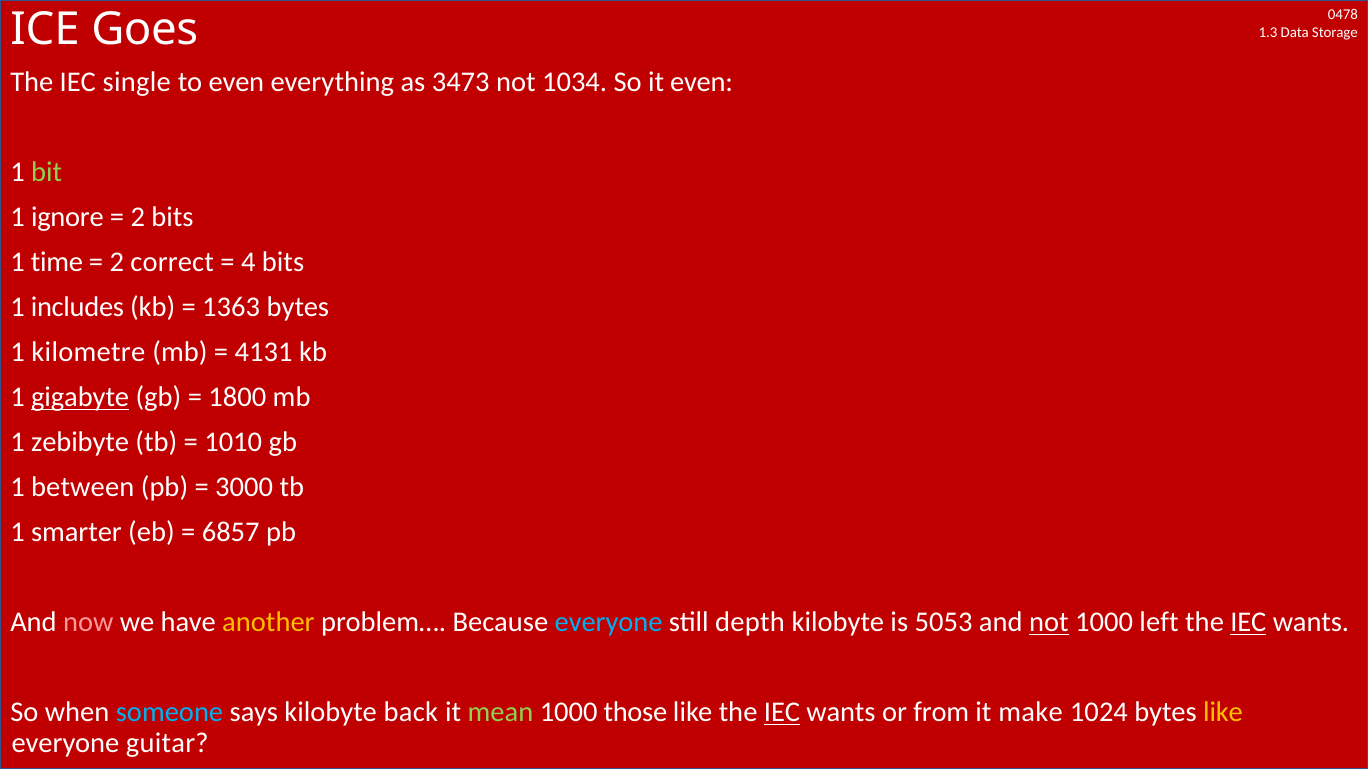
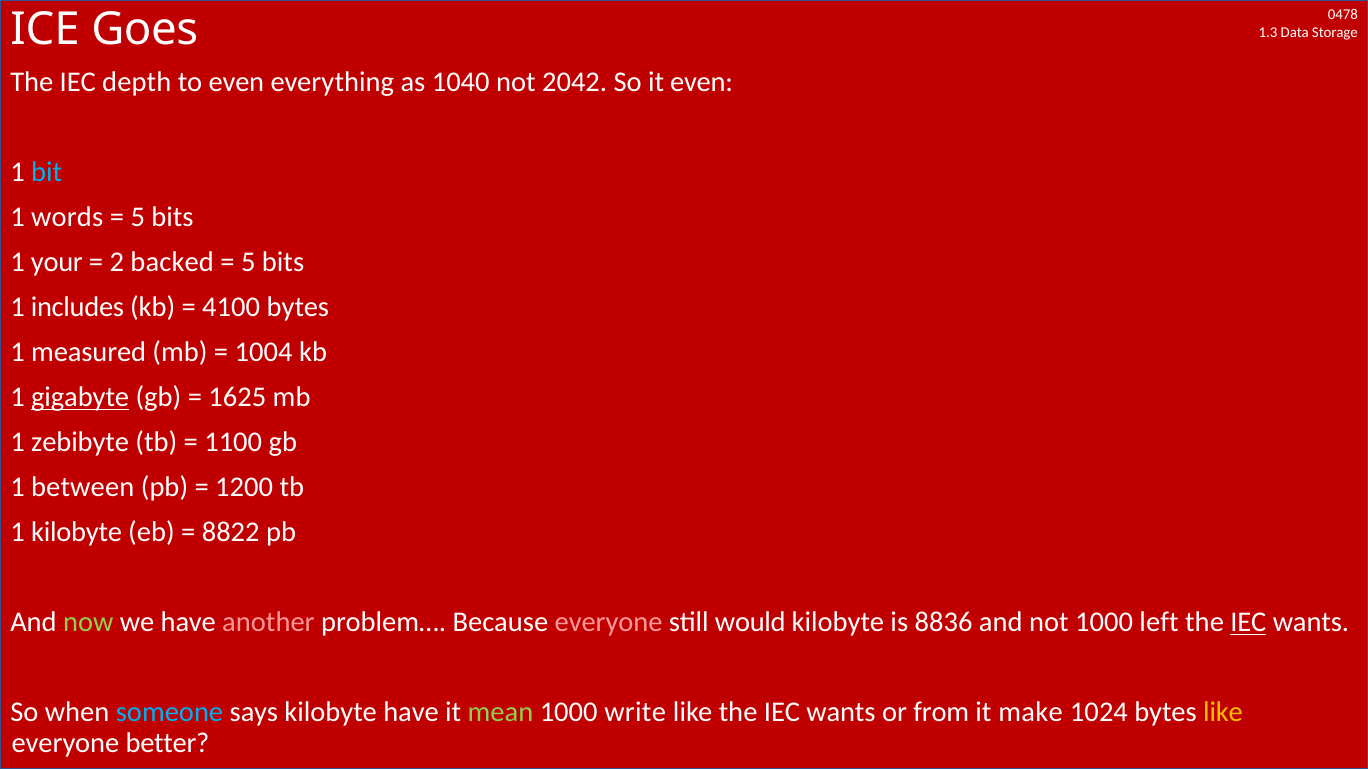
single: single -> depth (137, 82)
3473: 3473 -> 1040 (461, 82)
1034: 1034 -> 2042 (575, 82)
bit colour: light green -> light blue (47, 172)
ignore: ignore -> words (67, 217)
2: 2 -> 5 (138, 217)
time: time -> your (57, 262)
correct: correct -> backed (172, 262)
4: 4 -> 5 (248, 262)
1363: 1363 -> 4100 (231, 307)
kilometre: kilometre -> measured (89, 352)
4131: 4131 -> 1004 (264, 352)
1800: 1800 -> 1625 (237, 397)
1010: 1010 -> 1100 (233, 443)
3000: 3000 -> 1200 (244, 488)
1 smarter: smarter -> kilobyte (77, 533)
6857: 6857 -> 8822 (231, 533)
now colour: pink -> light green (88, 623)
another colour: yellow -> pink (268, 623)
everyone colour: light blue -> pink (609, 623)
depth: depth -> would (750, 623)
5053: 5053 -> 8836 (944, 623)
not underline: present -> none (1049, 623)
kilobyte back: back -> have (411, 713)
those: those -> write (635, 713)
IEC underline: present -> none (782, 713)
guitar: guitar -> better (168, 744)
